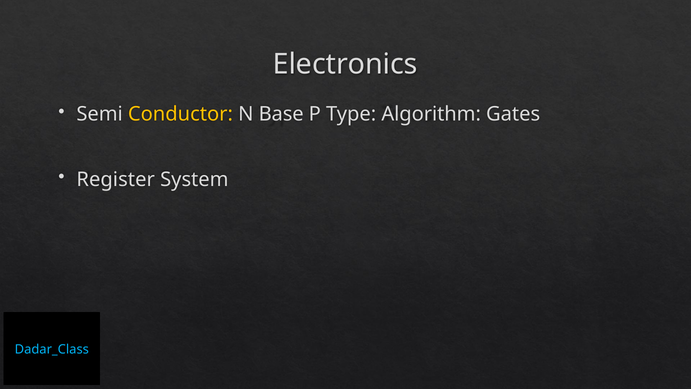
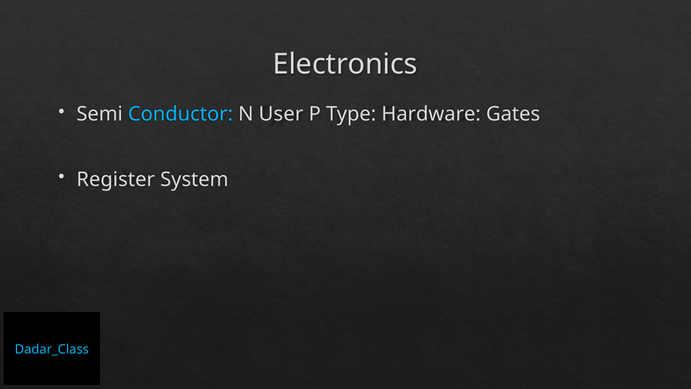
Conductor colour: yellow -> light blue (180, 114)
Base: Base -> User (281, 114)
Algorithm: Algorithm -> Hardware (431, 114)
